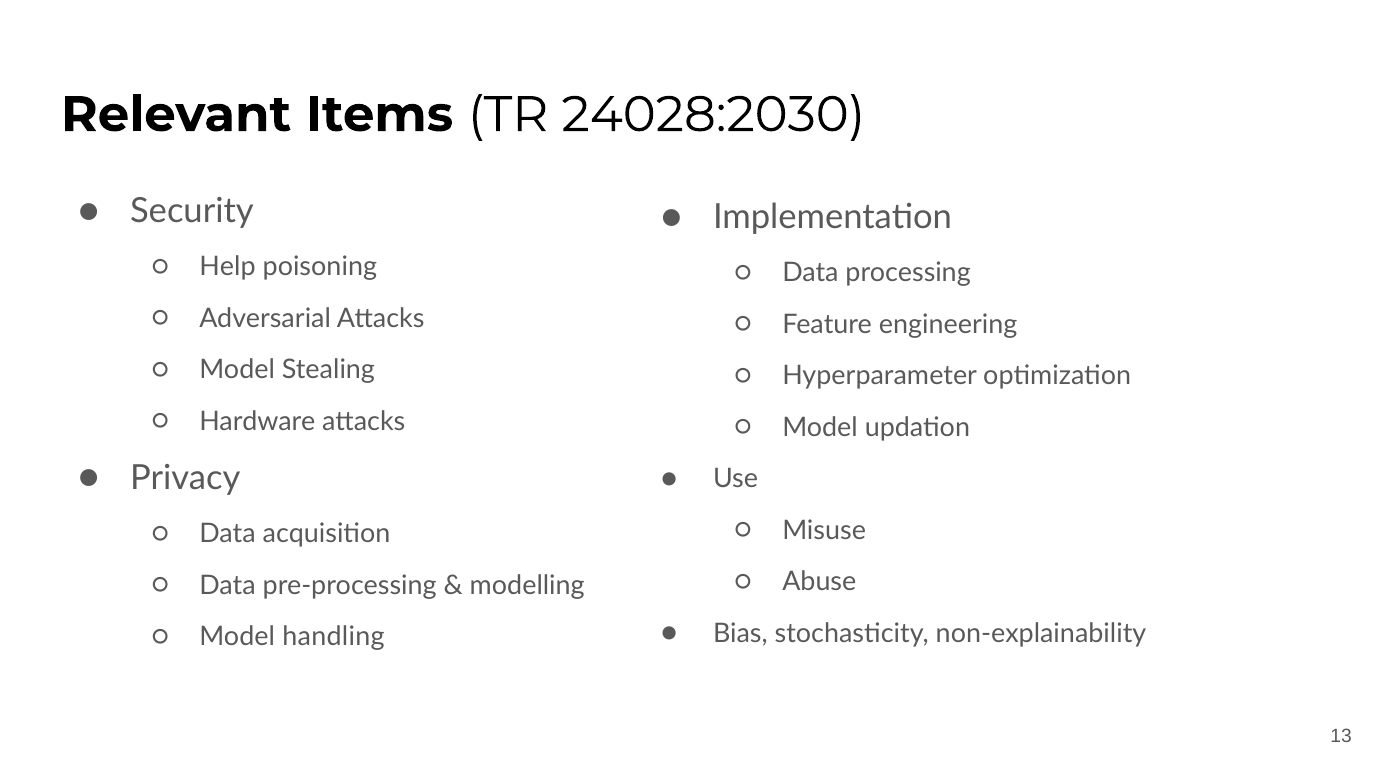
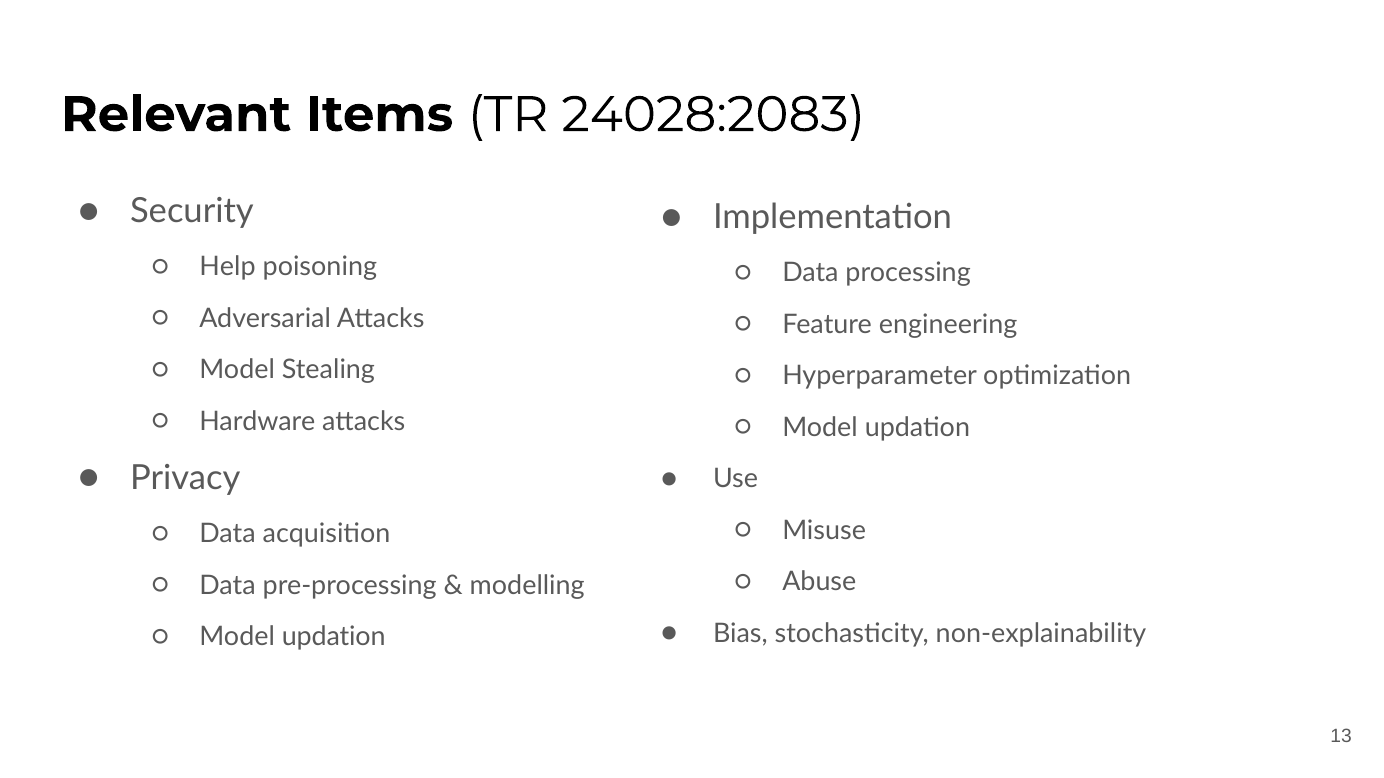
24028:2030: 24028:2030 -> 24028:2083 (713, 115)
handling: handling -> updation (334, 637)
